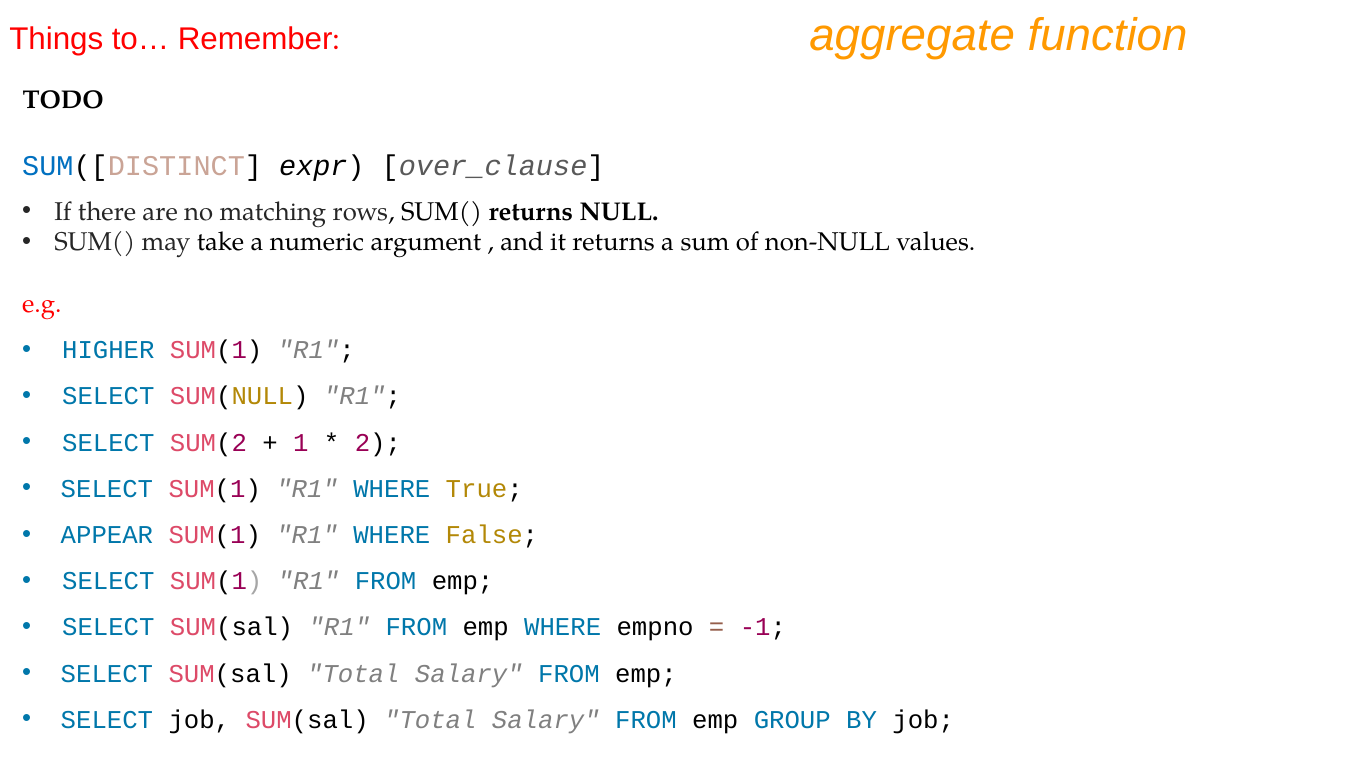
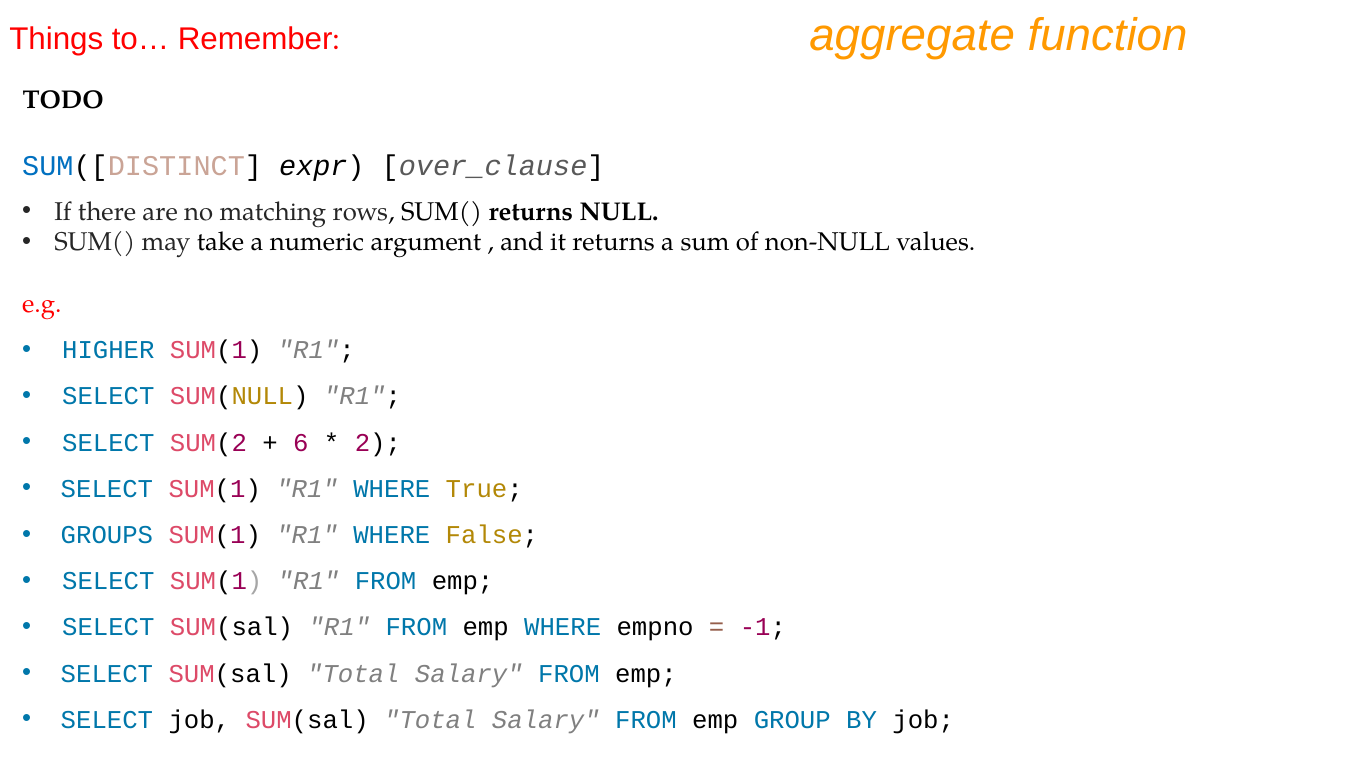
1: 1 -> 6 (301, 443)
APPEAR: APPEAR -> GROUPS (107, 535)
